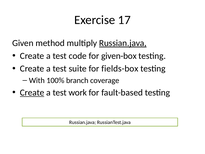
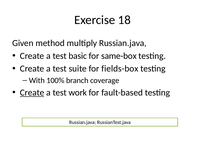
17: 17 -> 18 (124, 20)
Russian.java underline: present -> none (123, 43)
code: code -> basic (78, 56)
given-box: given-box -> same-box (119, 56)
